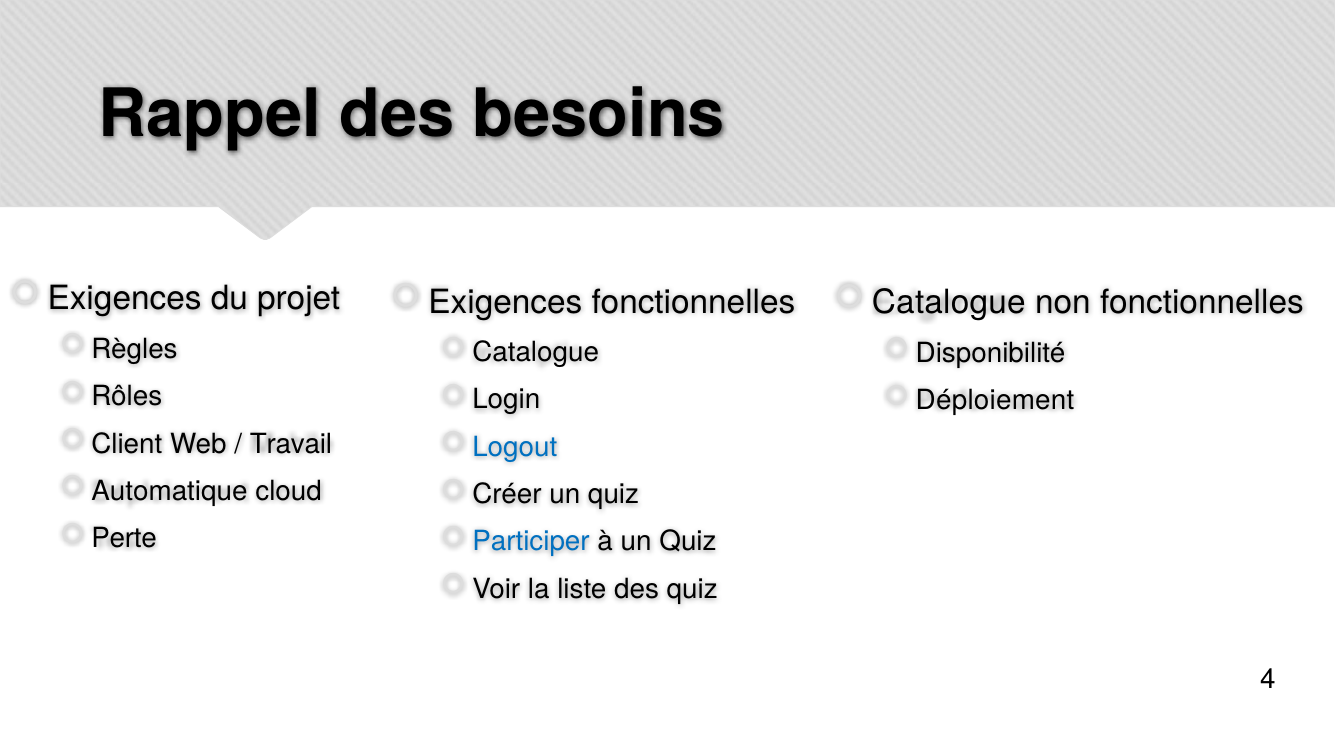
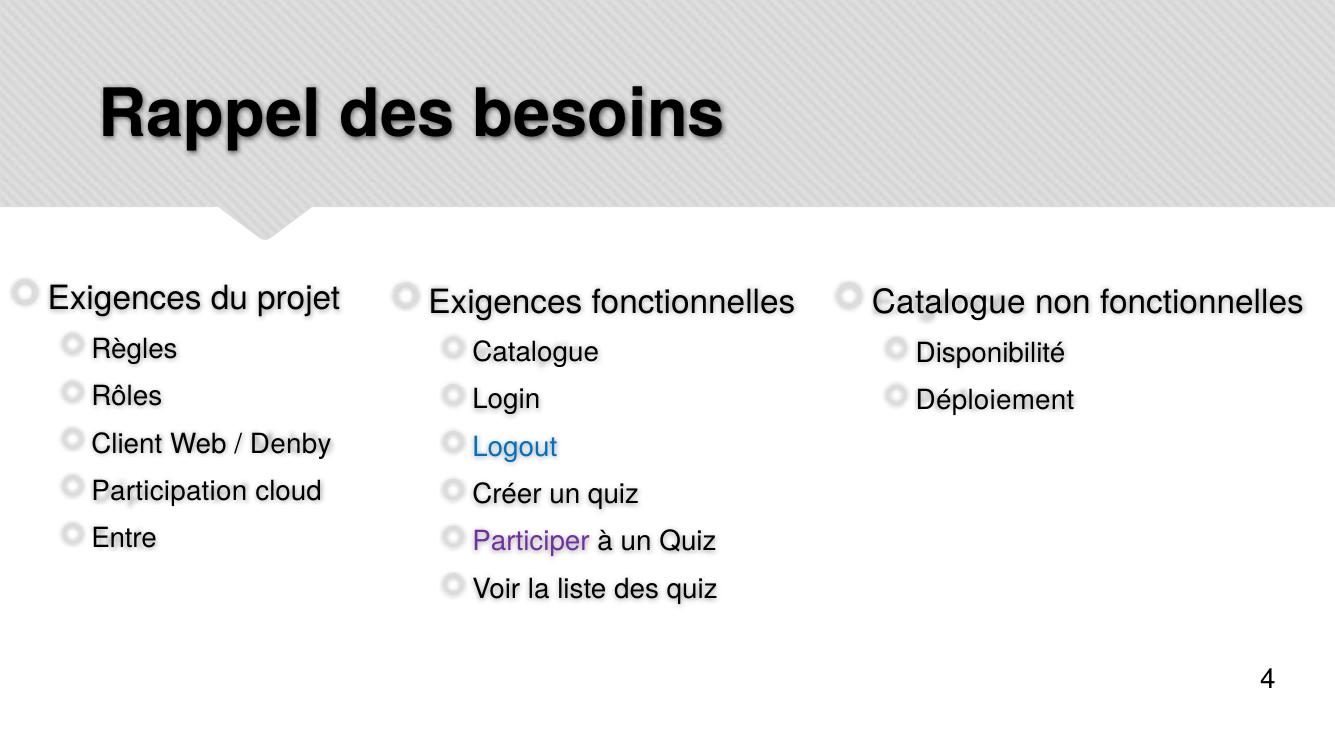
Travail: Travail -> Denby (291, 444)
Automatique: Automatique -> Participation (169, 491)
Perte: Perte -> Entre (124, 538)
Participer colour: blue -> purple (531, 542)
